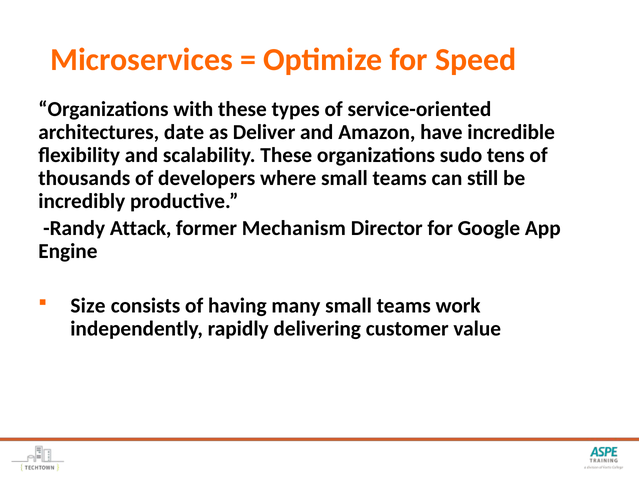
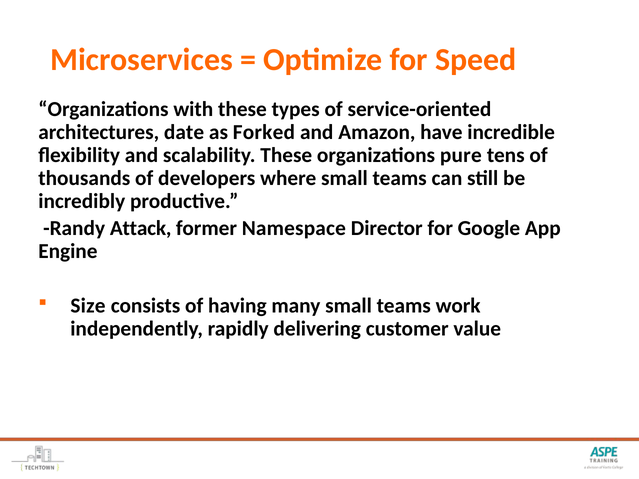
Deliver: Deliver -> Forked (264, 132)
sudo: sudo -> pure (461, 155)
Mechanism: Mechanism -> Namespace (294, 228)
